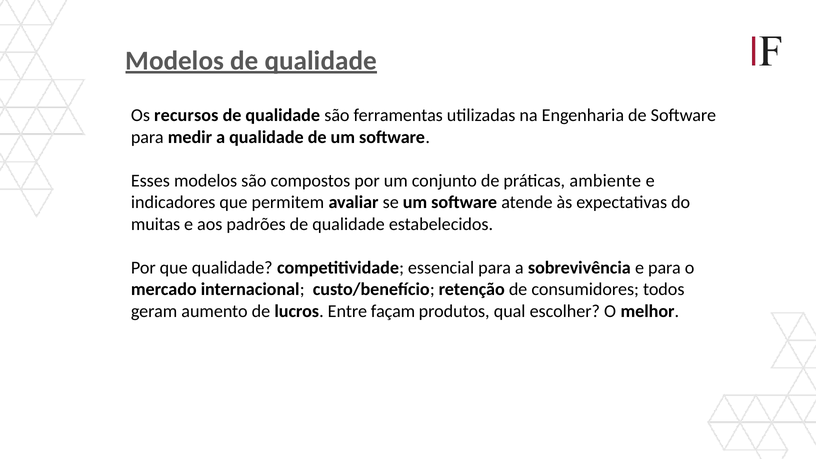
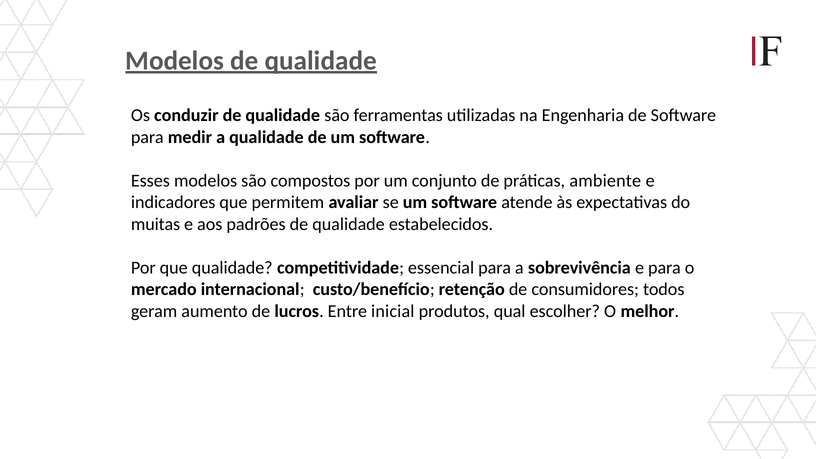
recursos: recursos -> conduzir (186, 115)
façam: façam -> inicial (393, 311)
